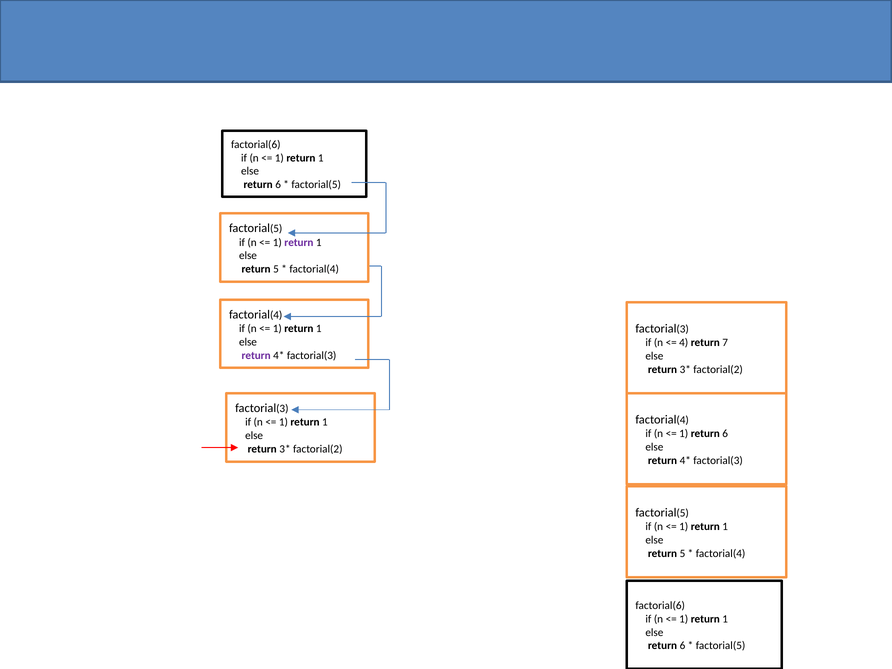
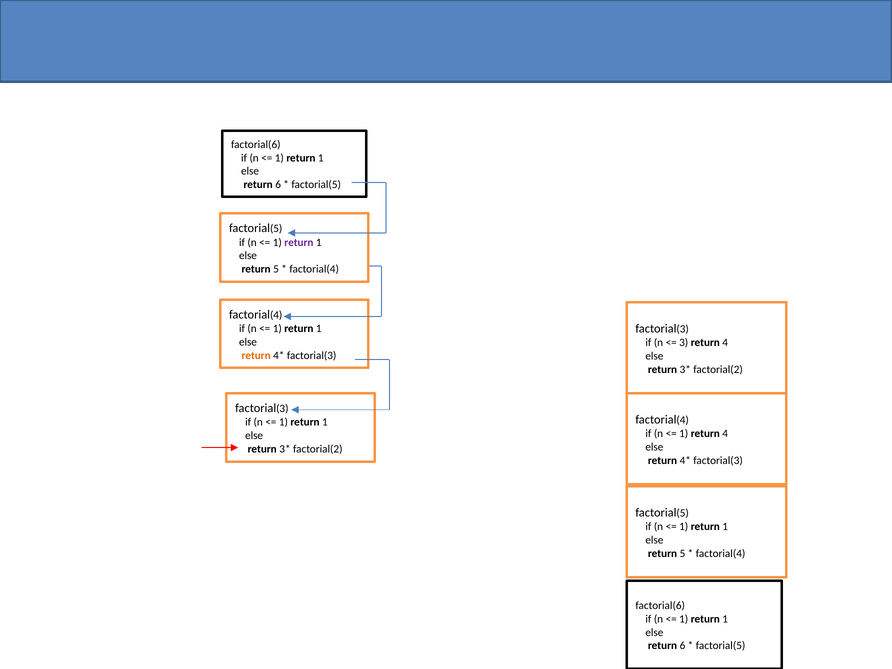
4: 4 -> 3 (684, 343)
7: 7 -> 4 (725, 343)
return colour: purple -> orange (256, 355)
1 return 6: 6 -> 4 (725, 434)
